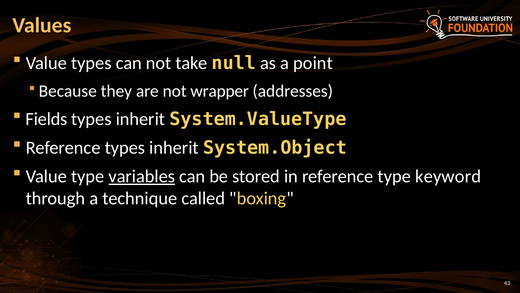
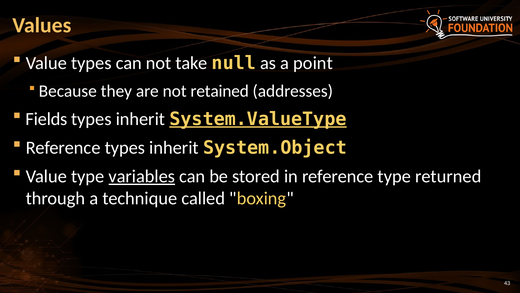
wrapper: wrapper -> retained (220, 91)
System.ValueType underline: none -> present (258, 119)
keyword: keyword -> returned (448, 176)
